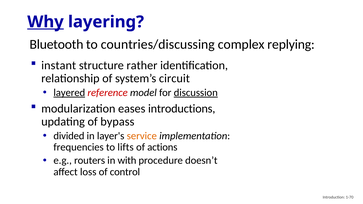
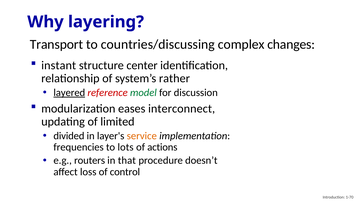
Why underline: present -> none (45, 22)
Bluetooth: Bluetooth -> Transport (56, 44)
replying: replying -> changes (291, 44)
rather: rather -> center (142, 65)
circuit: circuit -> rather (174, 79)
model colour: black -> green (143, 93)
discussion underline: present -> none (196, 93)
introductions: introductions -> interconnect (182, 109)
bypass: bypass -> limited (117, 122)
lifts: lifts -> lots (126, 147)
with: with -> that (127, 161)
